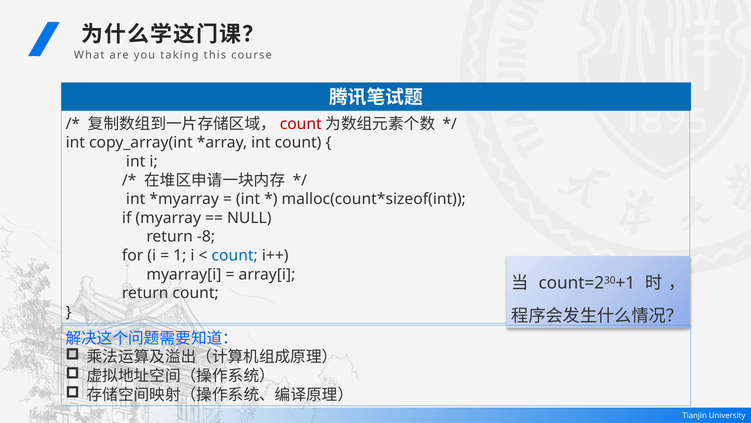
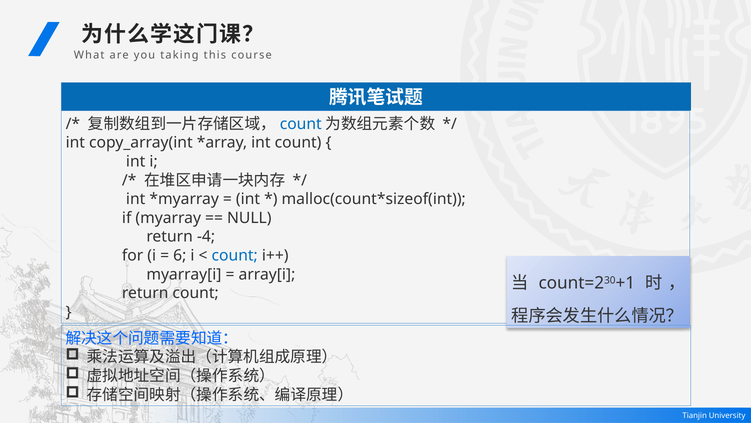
count colour: red -> blue (301, 124)
-8: -8 -> -4 (206, 236)
1: 1 -> 6 (180, 255)
